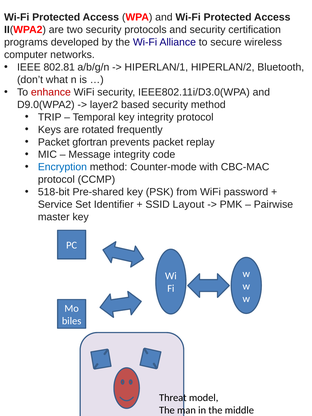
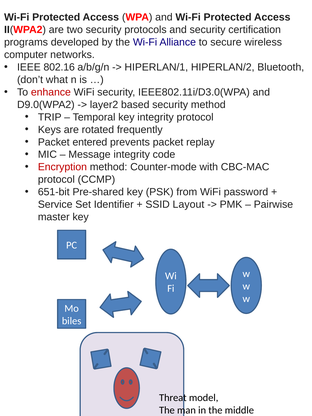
802.81: 802.81 -> 802.16 (59, 67)
gfortran: gfortran -> entered (90, 142)
Encryption colour: blue -> red (62, 167)
518-bit: 518-bit -> 651-bit (54, 192)
